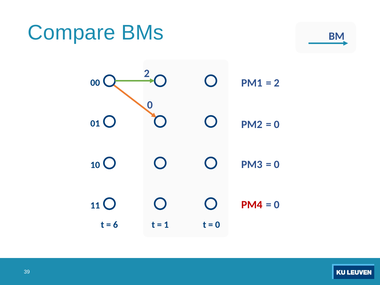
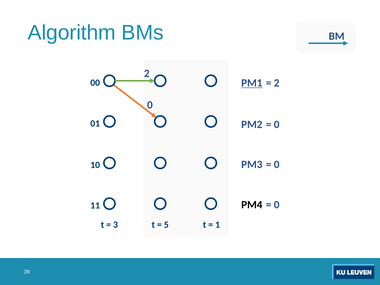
Compare: Compare -> Algorithm (72, 33)
PM1 underline: none -> present (252, 83)
PM4 colour: red -> black (252, 205)
6: 6 -> 3 (116, 225)
1: 1 -> 5 (166, 225)
0: 0 -> 1 (218, 225)
